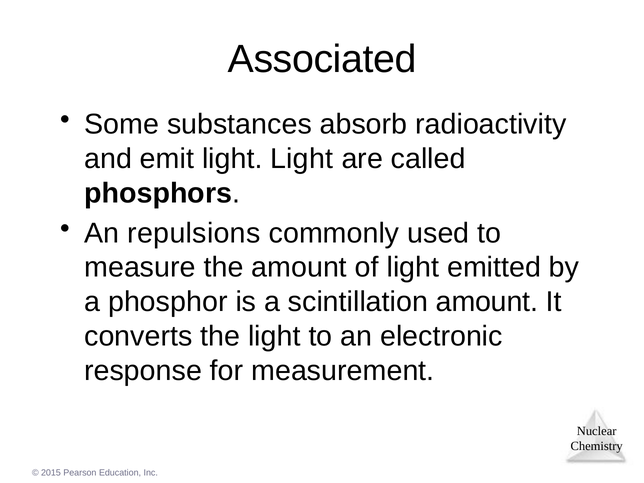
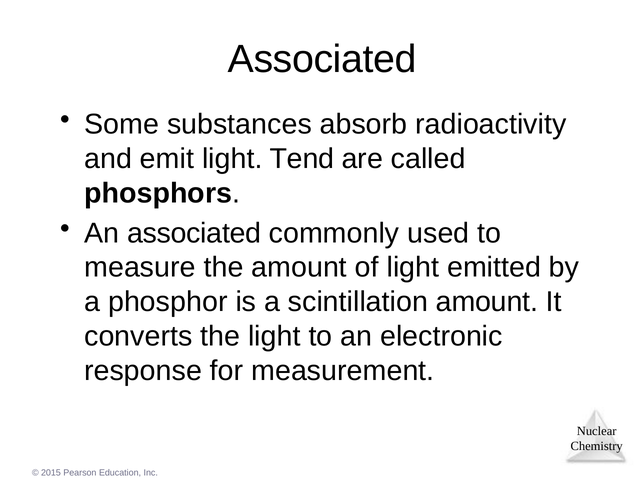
light Light: Light -> Tend (302, 159)
An repulsions: repulsions -> associated (194, 233)
